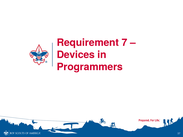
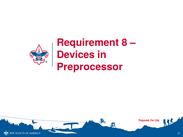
7: 7 -> 8 (124, 43)
Programmers: Programmers -> Preprocessor (90, 67)
